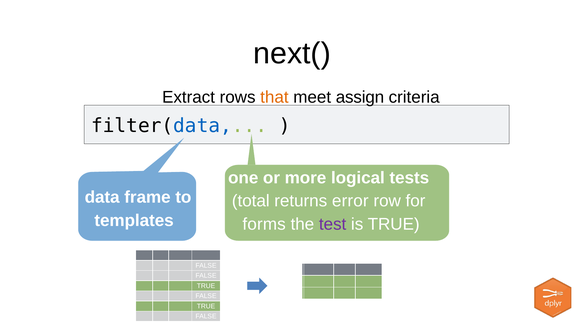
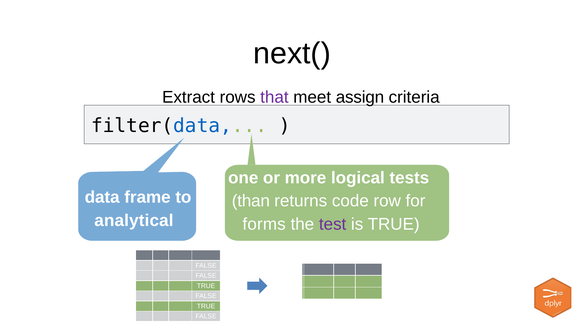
that colour: orange -> purple (274, 97)
total: total -> than (251, 201)
error: error -> code (350, 201)
templates: templates -> analytical (134, 221)
